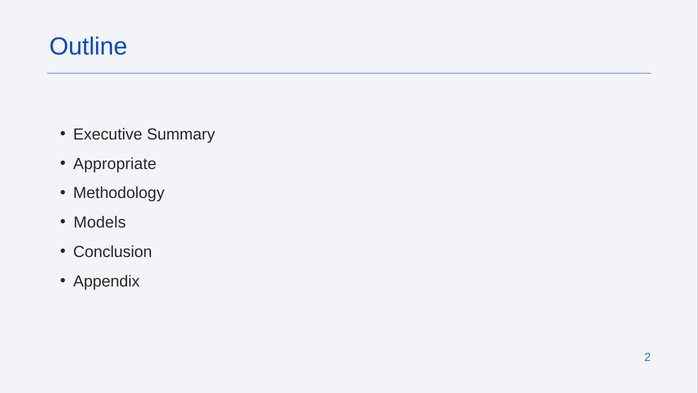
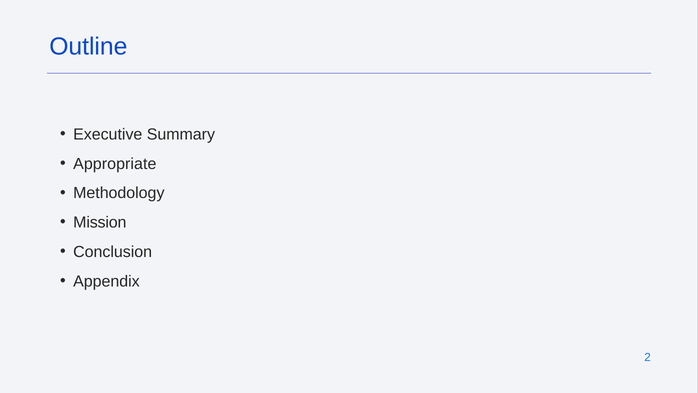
Models: Models -> Mission (100, 222)
